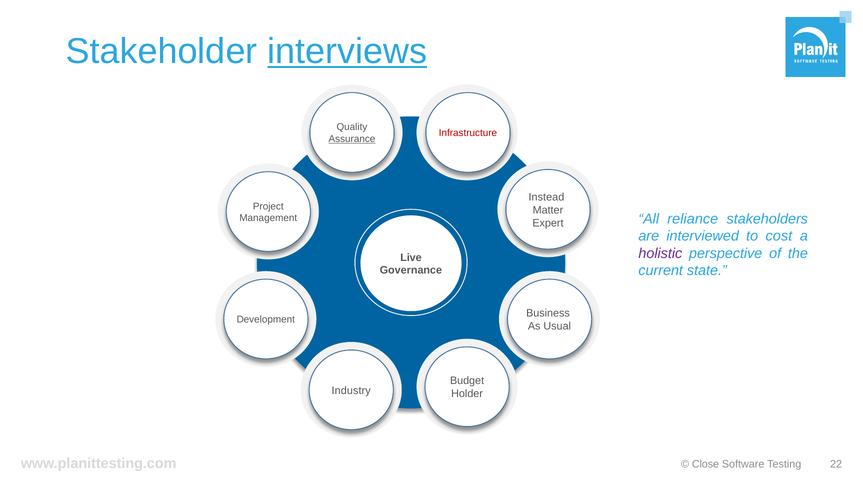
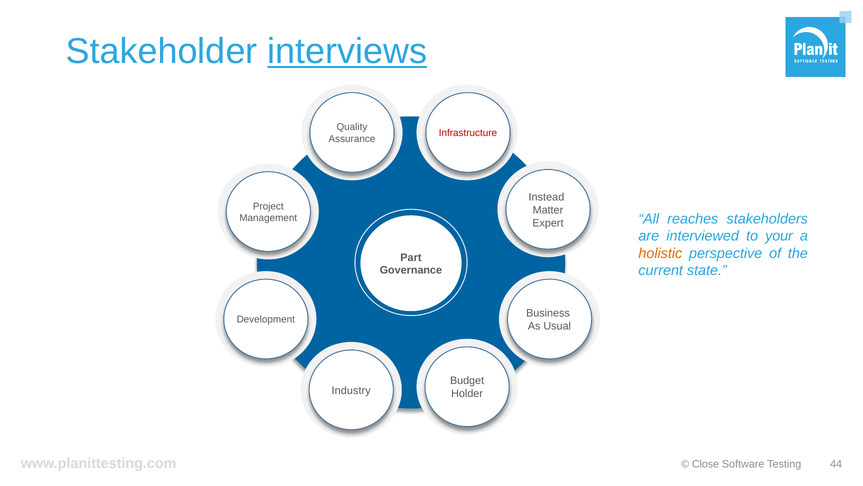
Assurance underline: present -> none (352, 139)
reliance: reliance -> reaches (693, 219)
cost: cost -> your (779, 236)
holistic colour: purple -> orange (660, 253)
Live: Live -> Part (411, 257)
22: 22 -> 44 (836, 464)
